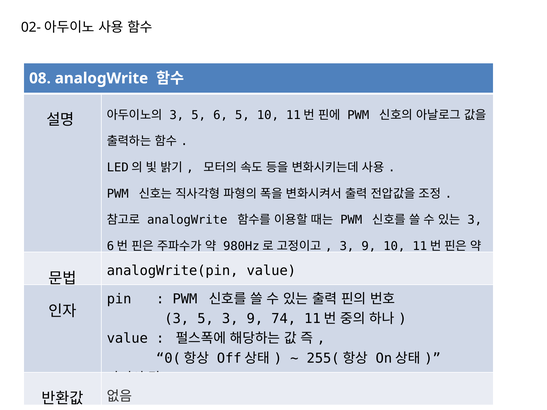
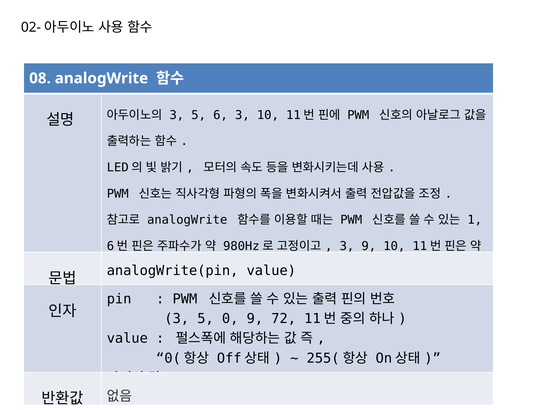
6 5: 5 -> 3 (242, 115)
3: 3 -> 1 (475, 220)
5 3: 3 -> 0 (230, 319)
74: 74 -> 72 (284, 319)
